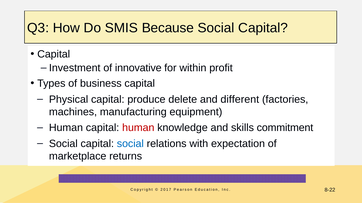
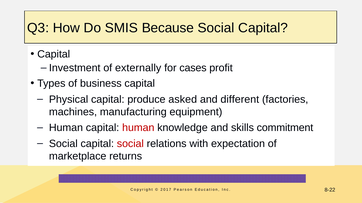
innovative: innovative -> externally (138, 68)
within: within -> cases (193, 68)
delete: delete -> asked (183, 100)
social colour: blue -> red (130, 144)
